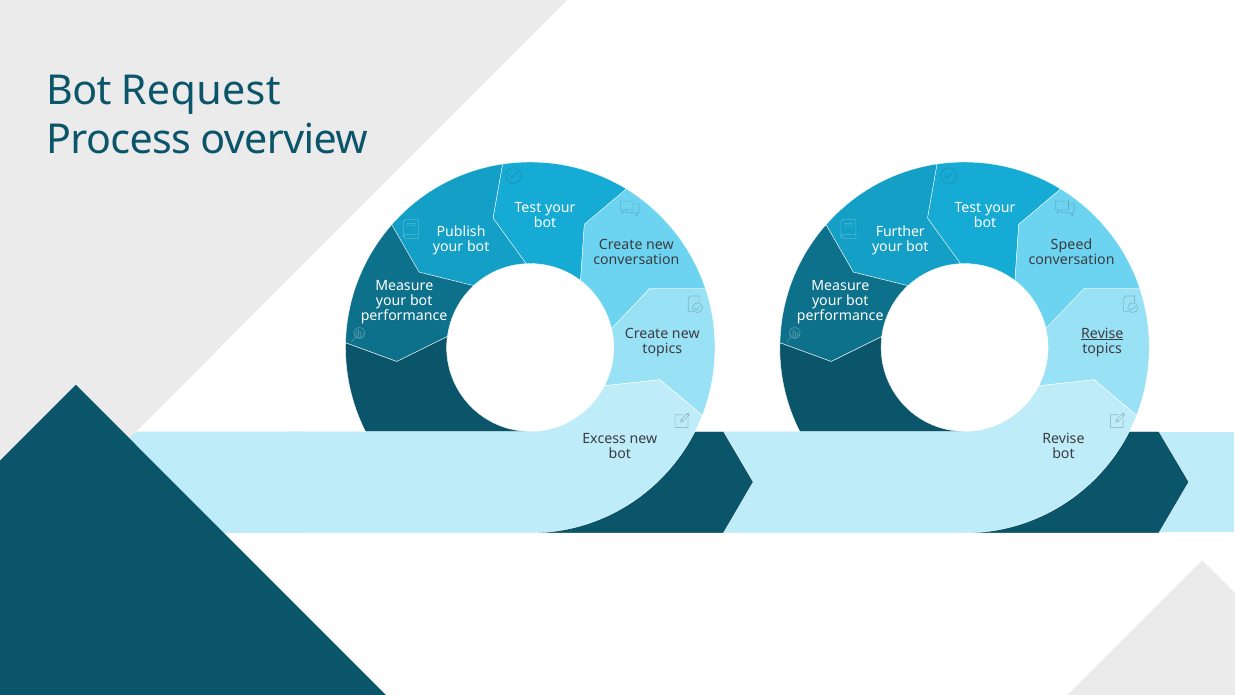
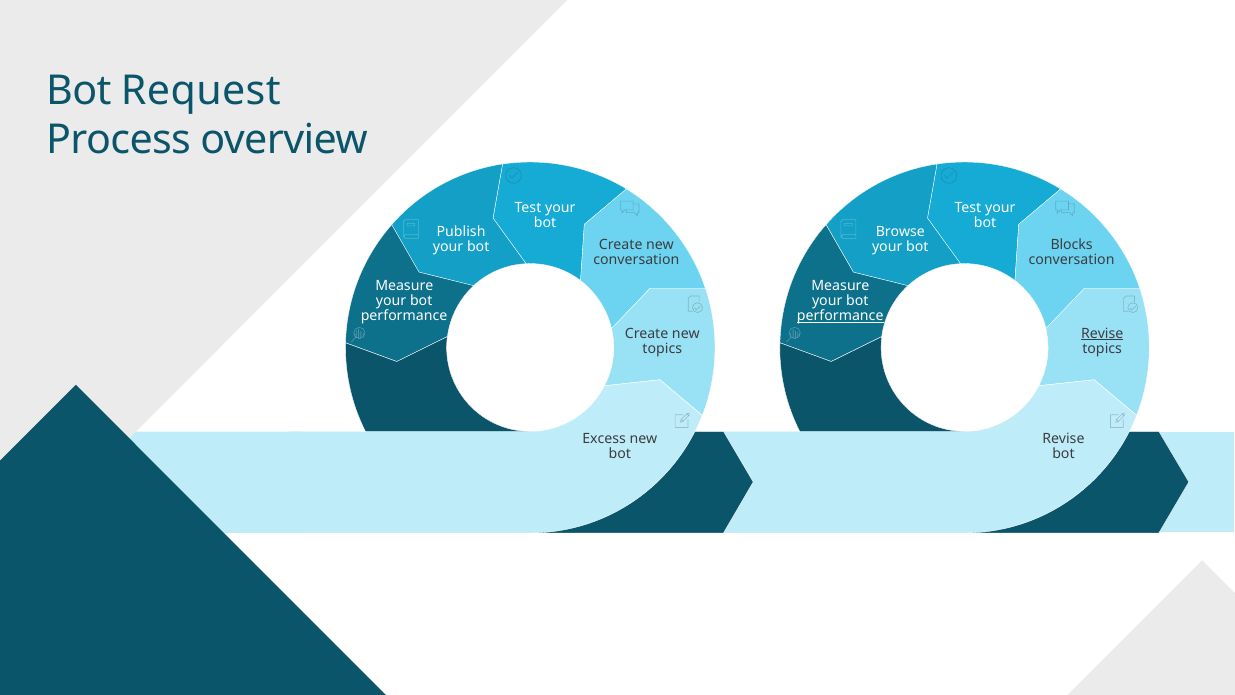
Further: Further -> Browse (900, 231)
Speed: Speed -> Blocks (1072, 245)
performance underline: none -> present (840, 316)
